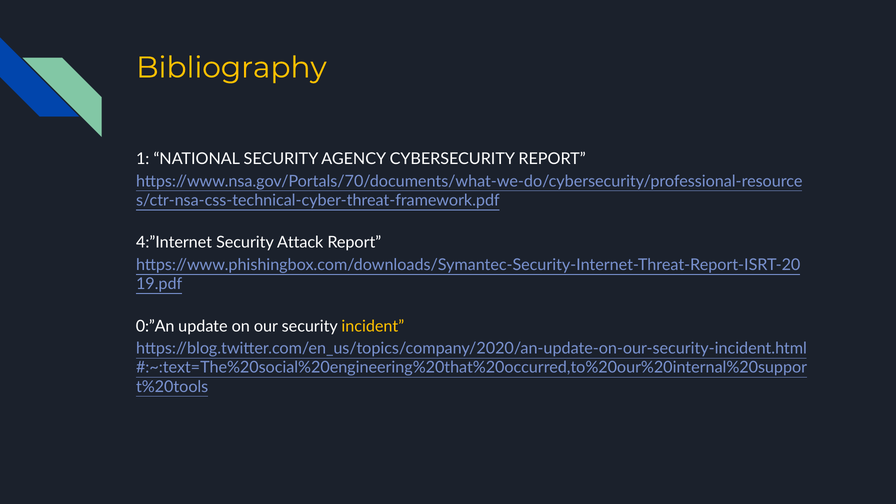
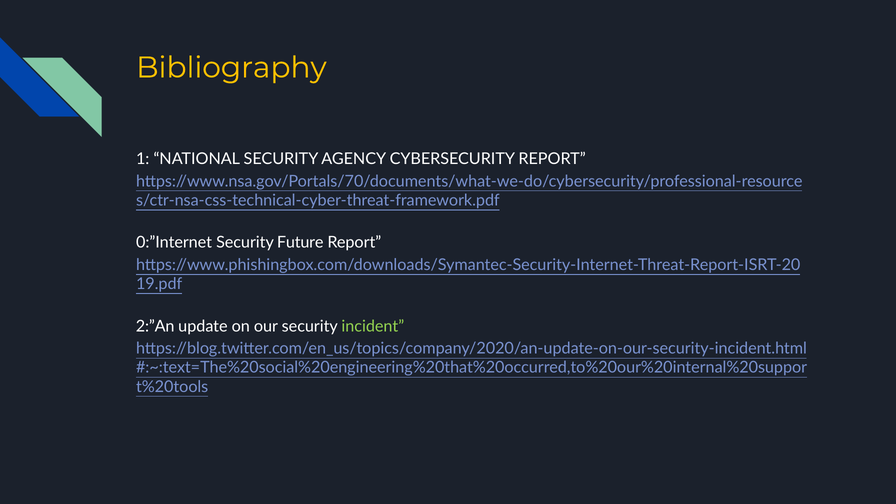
4:”Internet: 4:”Internet -> 0:”Internet (174, 243)
Attack: Attack -> Future (300, 243)
0:”An: 0:”An -> 2:”An (155, 326)
incident colour: yellow -> light green (373, 326)
